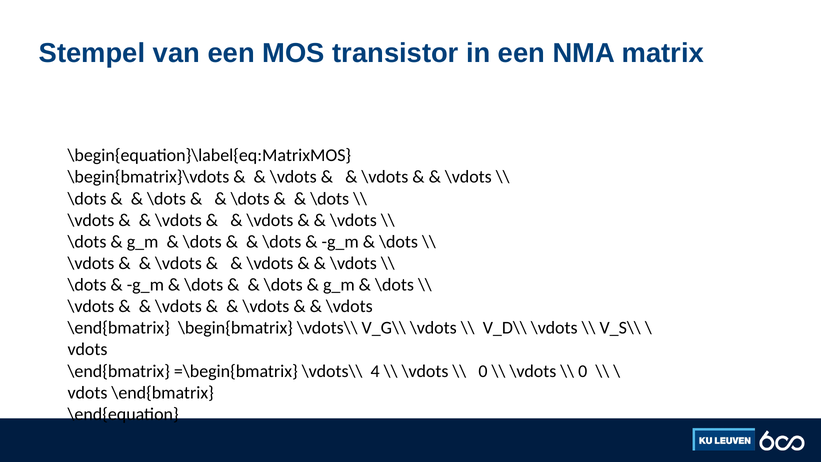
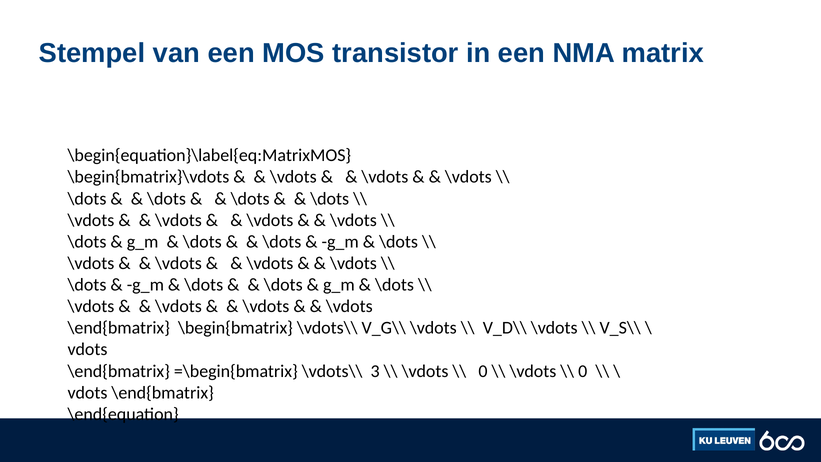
4: 4 -> 3 (375, 371)
